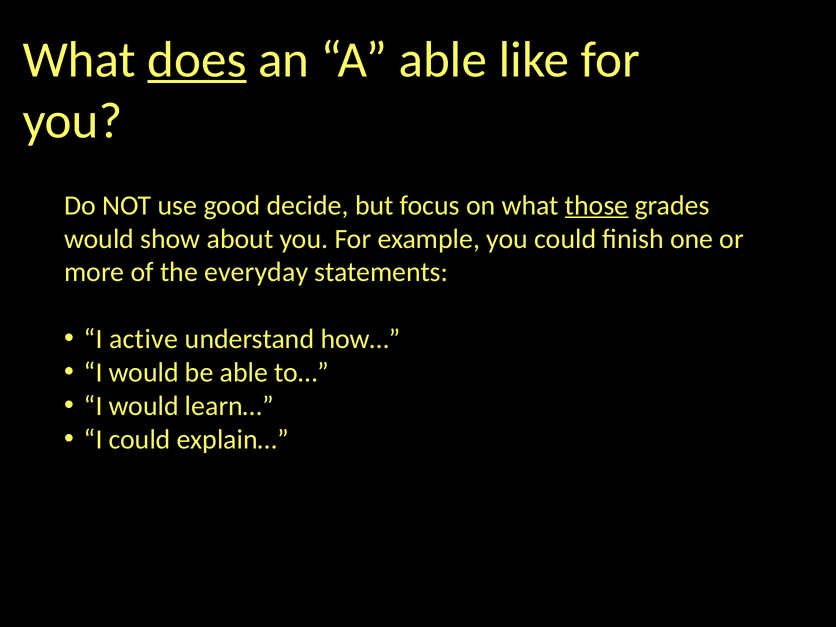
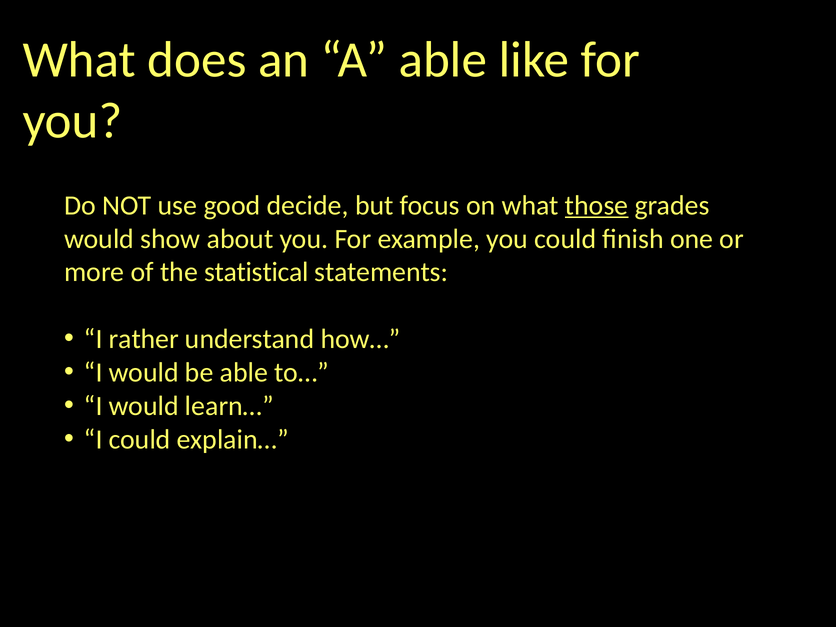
does underline: present -> none (197, 60)
everyday: everyday -> statistical (256, 272)
active: active -> rather (144, 339)
